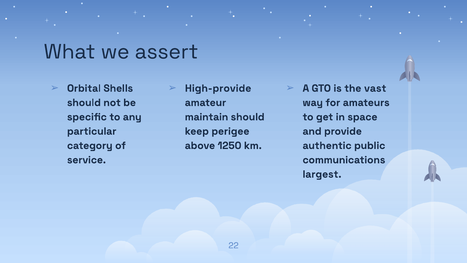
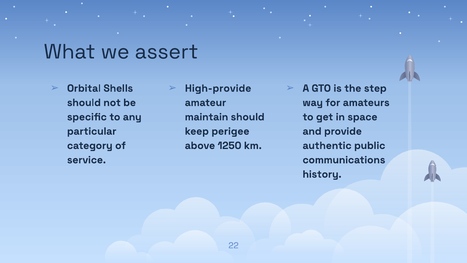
vast: vast -> step (375, 88)
largest: largest -> history (322, 174)
